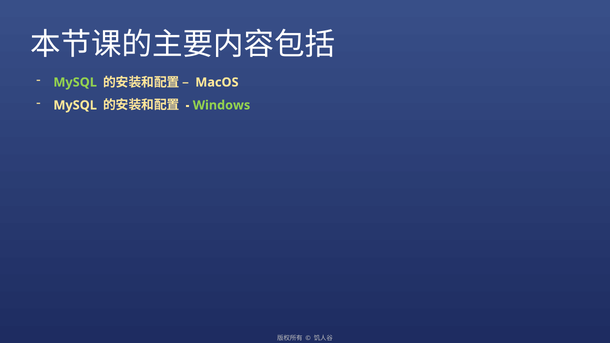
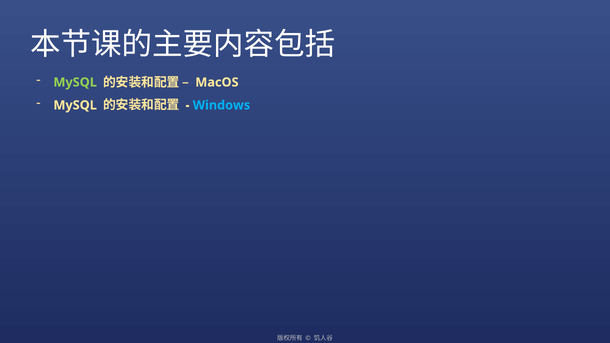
Windows colour: light green -> light blue (222, 105)
